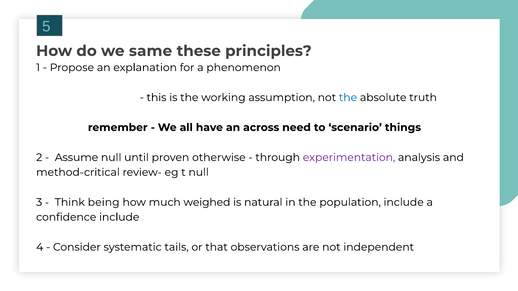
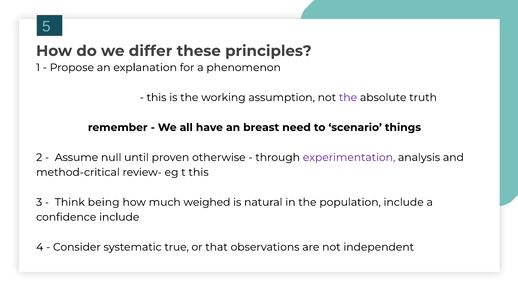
same: same -> differ (151, 51)
the colour: blue -> purple (348, 98)
across: across -> breast (261, 128)
t null: null -> this (199, 172)
tails: tails -> true (177, 247)
